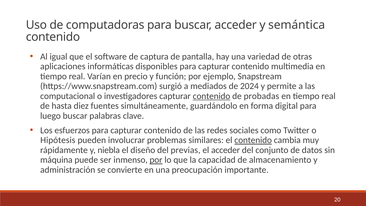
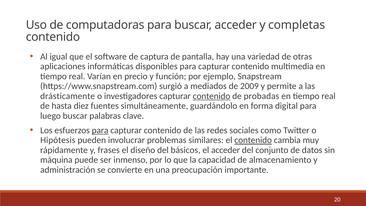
semántica: semántica -> completas (297, 25)
2024: 2024 -> 2009 (249, 86)
computacional: computacional -> drásticamente (68, 96)
para underline: none -> present (100, 130)
niebla: niebla -> frases (109, 150)
previas: previas -> básicos (186, 150)
por underline: present -> none (156, 160)
